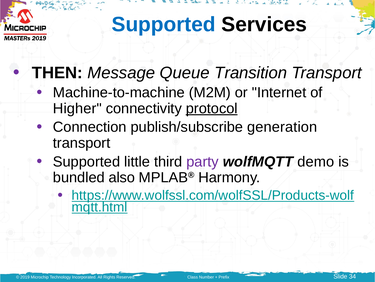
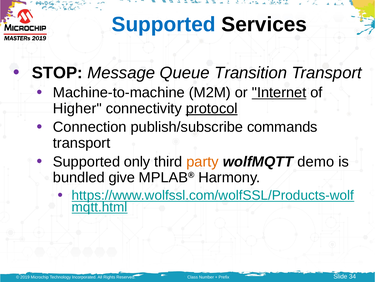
THEN: THEN -> STOP (57, 73)
Internet underline: none -> present (279, 92)
generation: generation -> commands (282, 127)
little: little -> only (137, 161)
party colour: purple -> orange (203, 161)
also: also -> give (122, 177)
